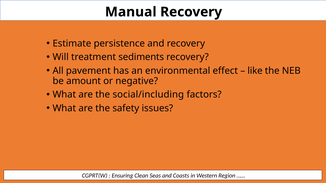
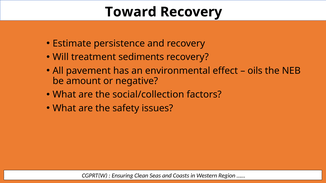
Manual: Manual -> Toward (131, 12)
like: like -> oils (255, 71)
social/including: social/including -> social/collection (148, 95)
